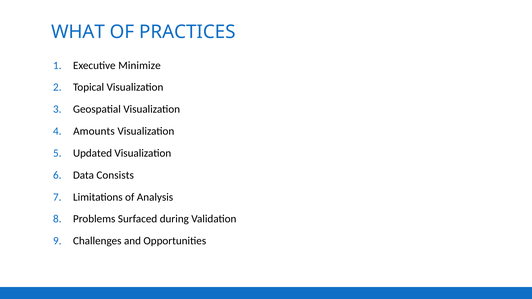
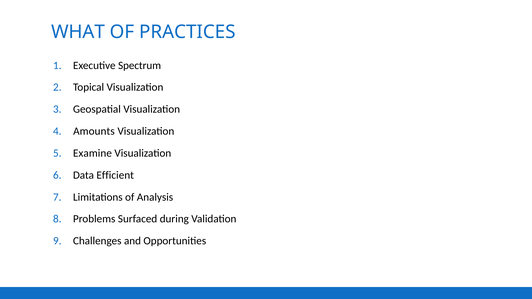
Minimize: Minimize -> Spectrum (140, 65)
Updated: Updated -> Examine (92, 153)
Consists: Consists -> Efficient (115, 175)
